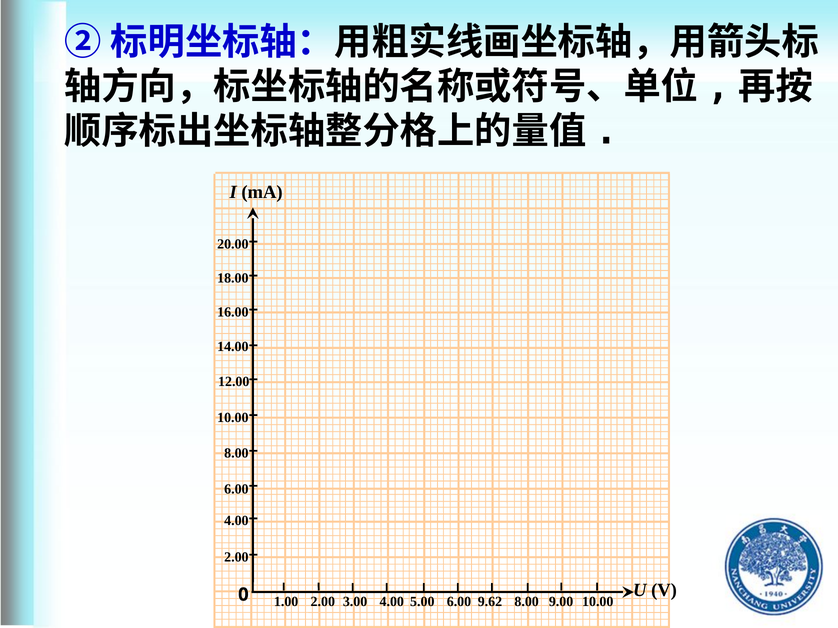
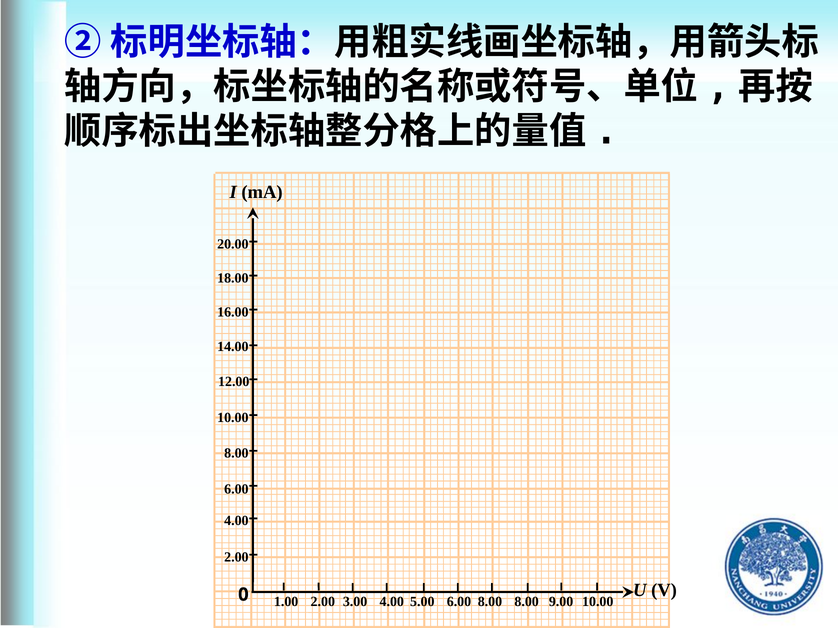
5.00 9.62: 9.62 -> 8.00 (490, 602)
